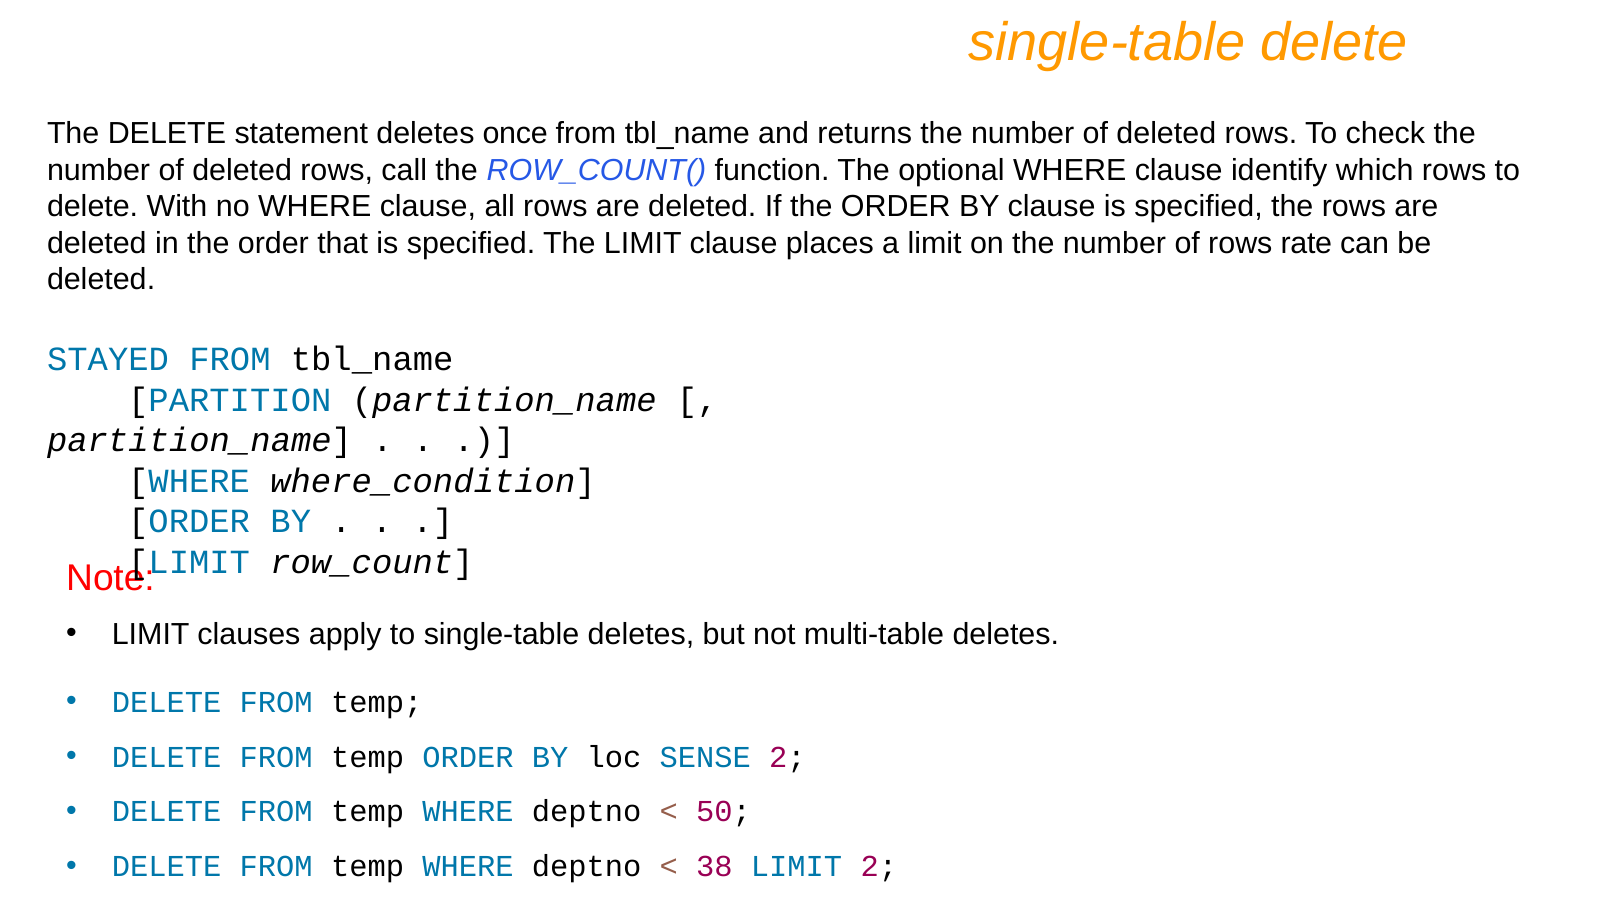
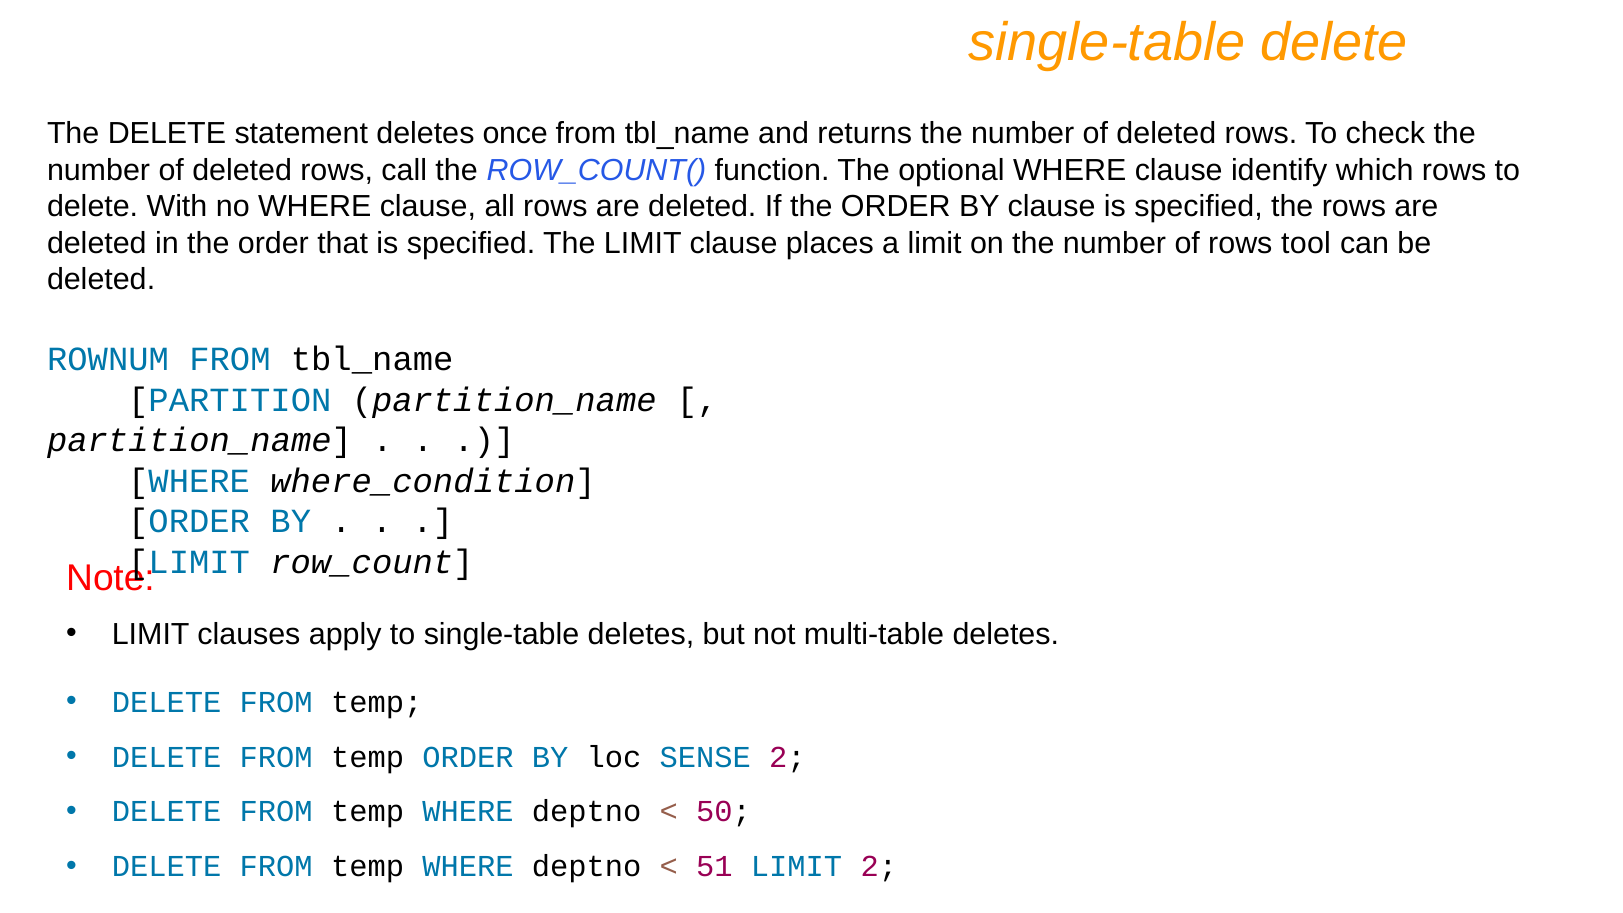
rate: rate -> tool (1306, 243)
STAYED: STAYED -> ROWNUM (108, 359)
38: 38 -> 51 (714, 867)
